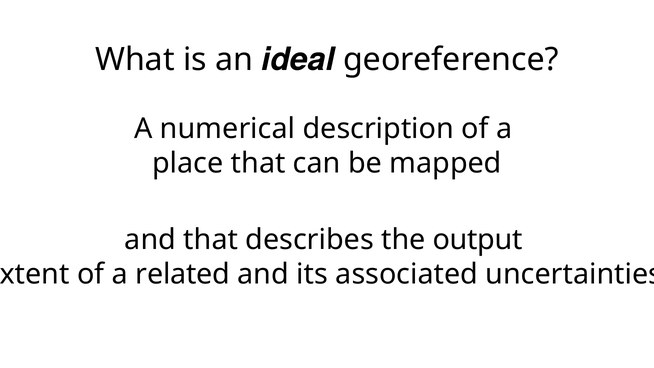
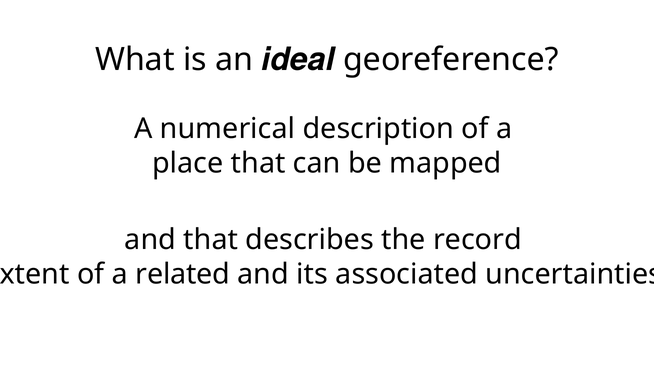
output: output -> record (478, 240)
